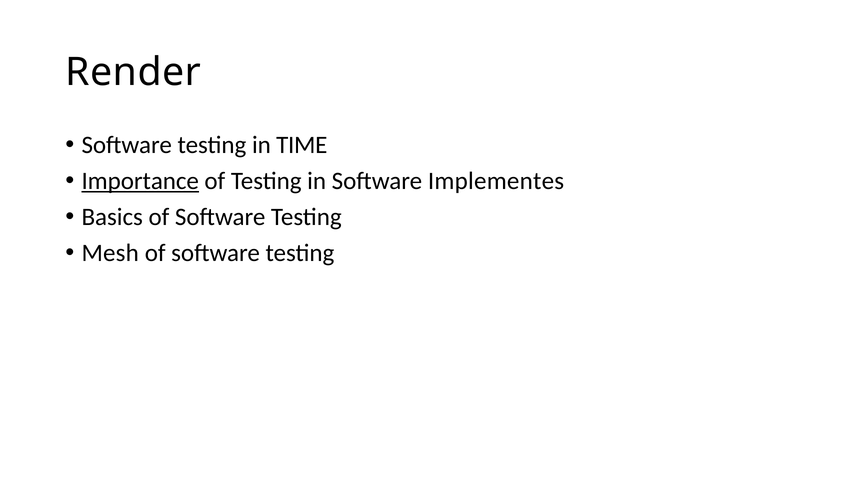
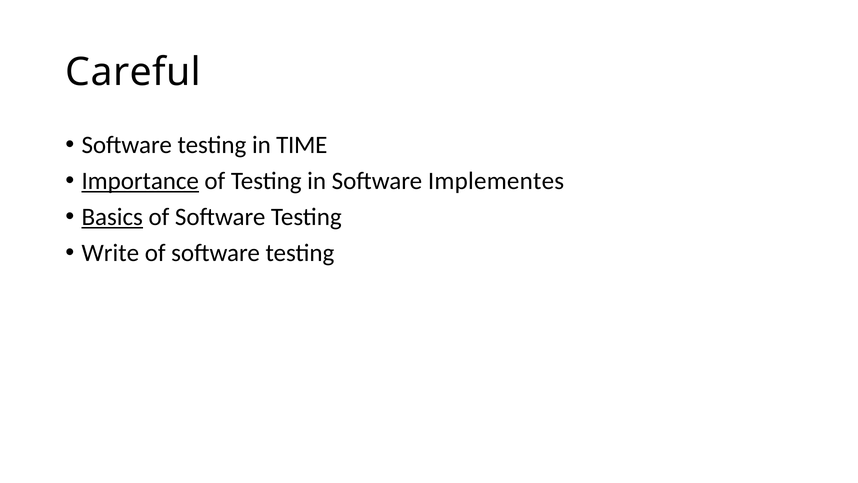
Render: Render -> Careful (133, 72)
Basics underline: none -> present (112, 217)
Mesh: Mesh -> Write (110, 253)
